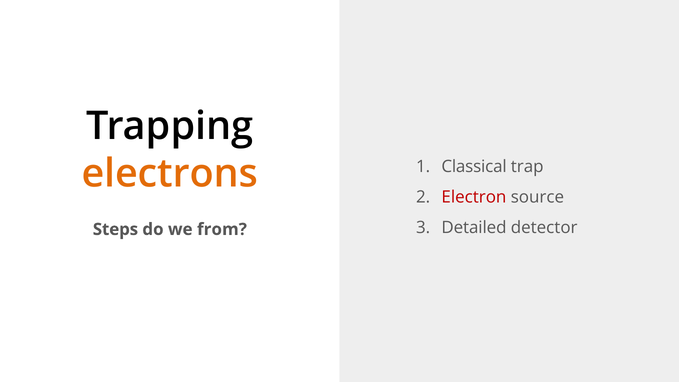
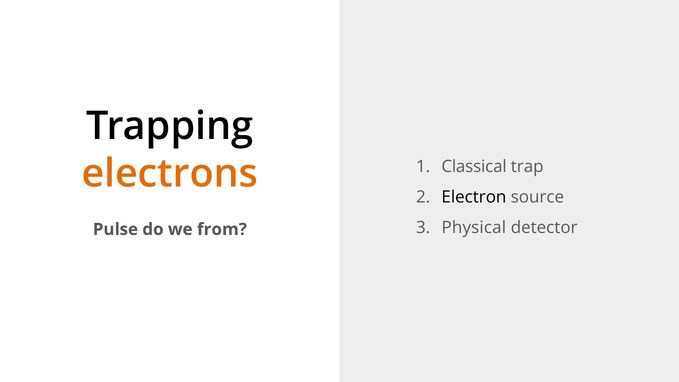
Electron colour: red -> black (474, 197)
Detailed: Detailed -> Physical (474, 228)
Steps: Steps -> Pulse (115, 229)
